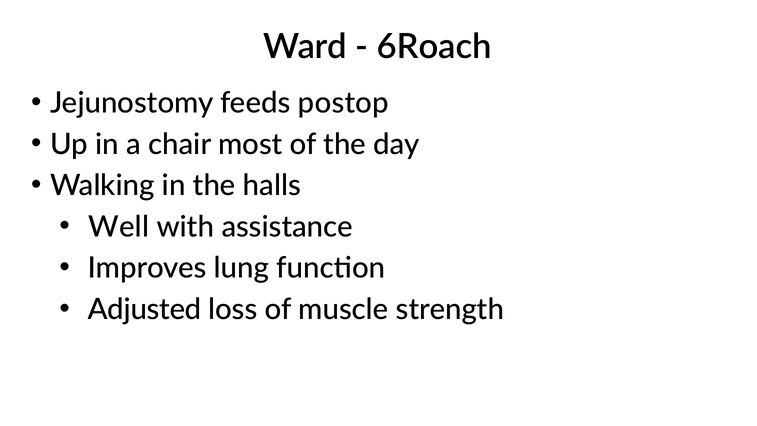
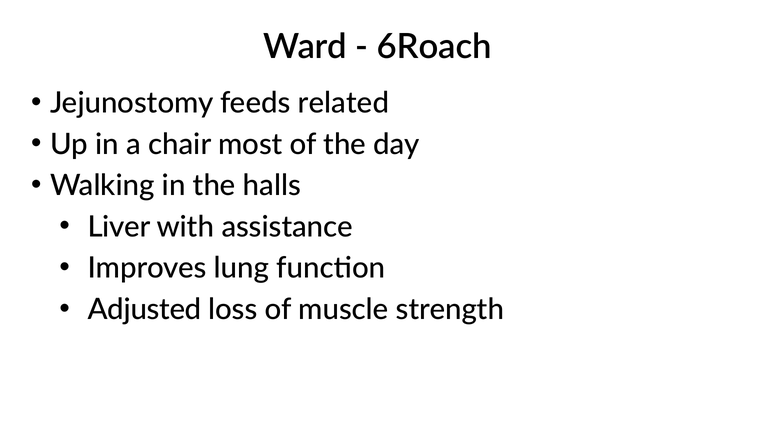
postop: postop -> related (343, 103)
Well: Well -> Liver (119, 227)
